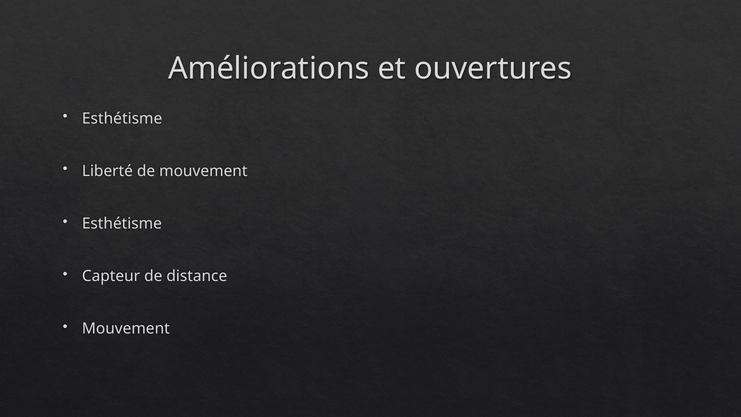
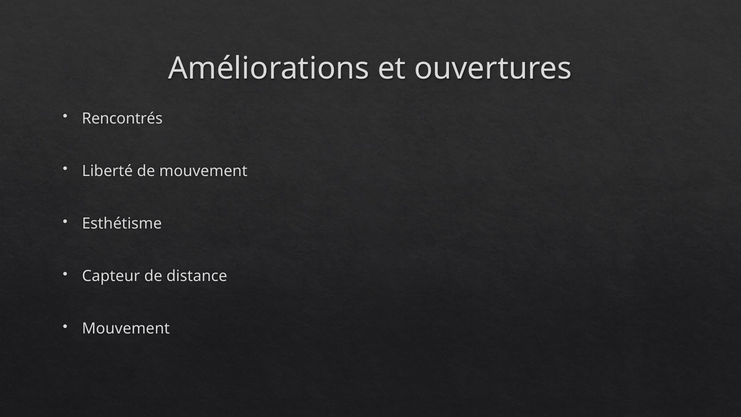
Esthétisme: Esthétisme -> Rencontrés (122, 118)
